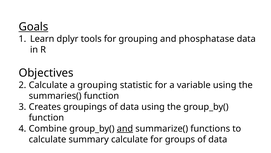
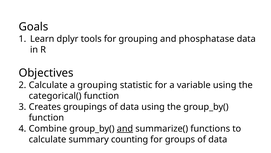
Goals underline: present -> none (33, 27)
summaries(: summaries( -> categorical( (55, 96)
summary calculate: calculate -> counting (130, 139)
